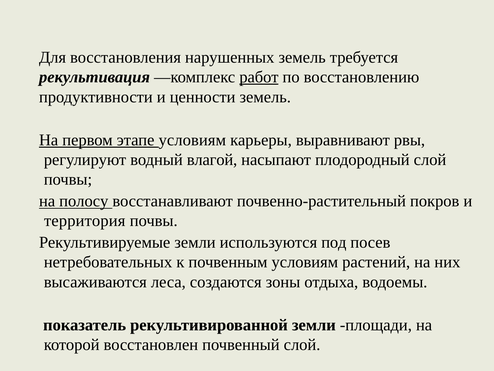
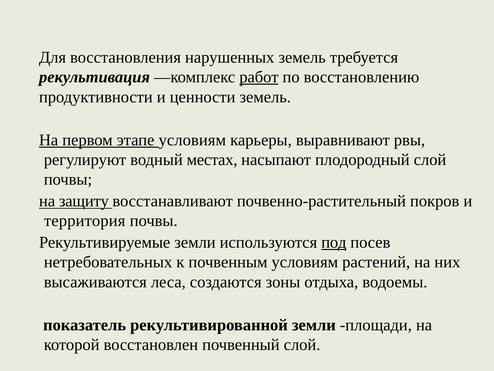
влагой: влагой -> местах (212, 160)
полосу: полосу -> защиту (84, 201)
под underline: none -> present (334, 242)
